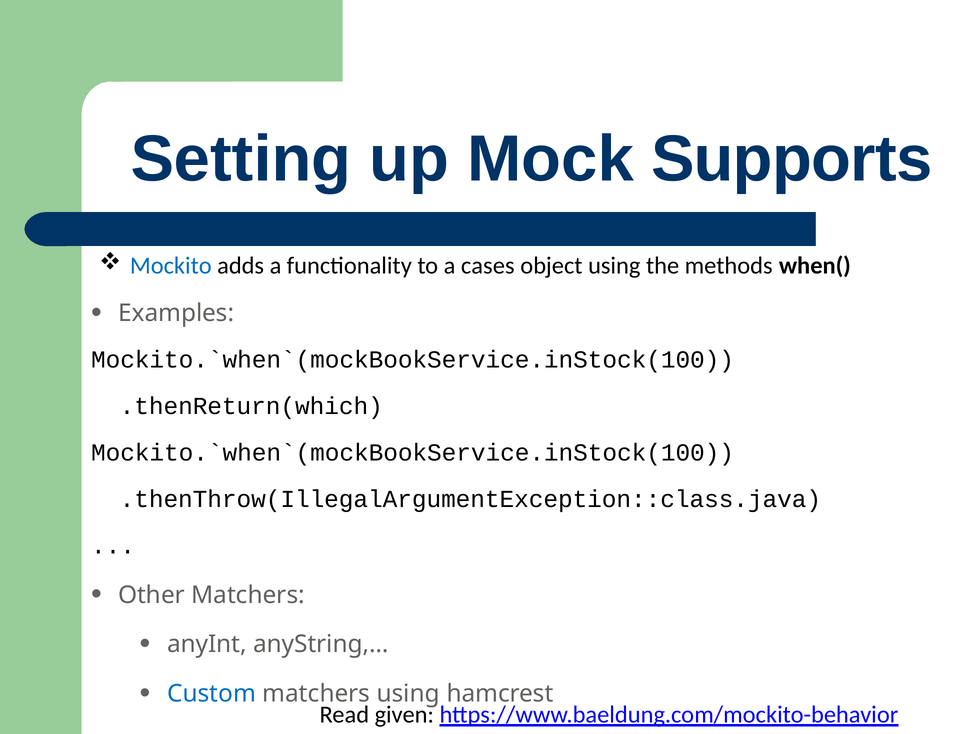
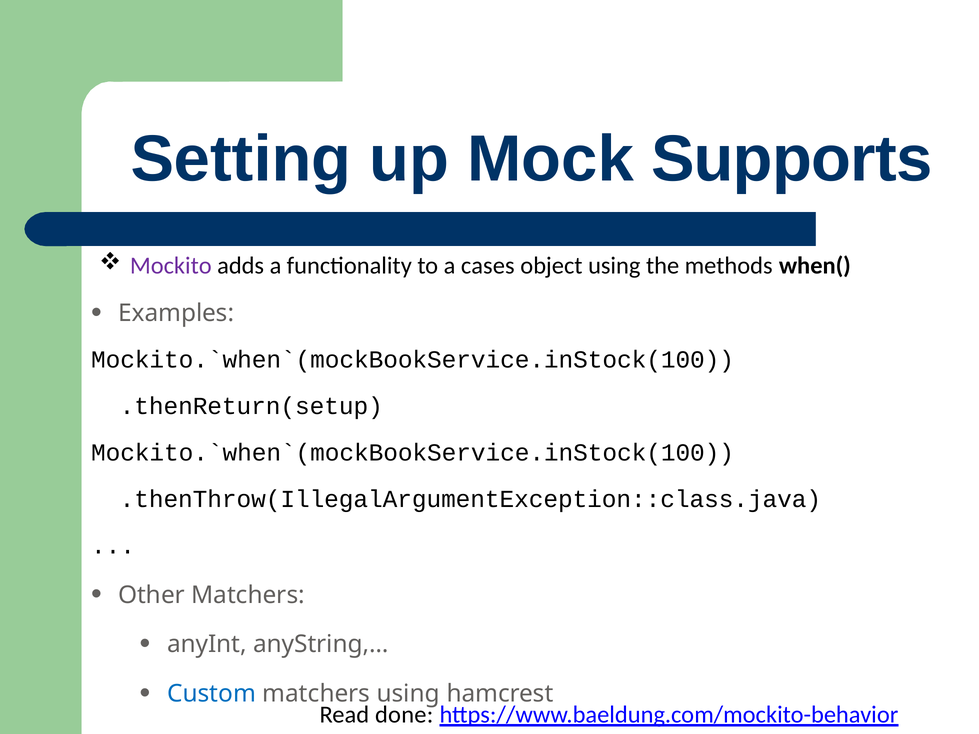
Mockito colour: blue -> purple (171, 266)
.thenReturn(which: .thenReturn(which -> .thenReturn(setup (251, 406)
given: given -> done (404, 715)
